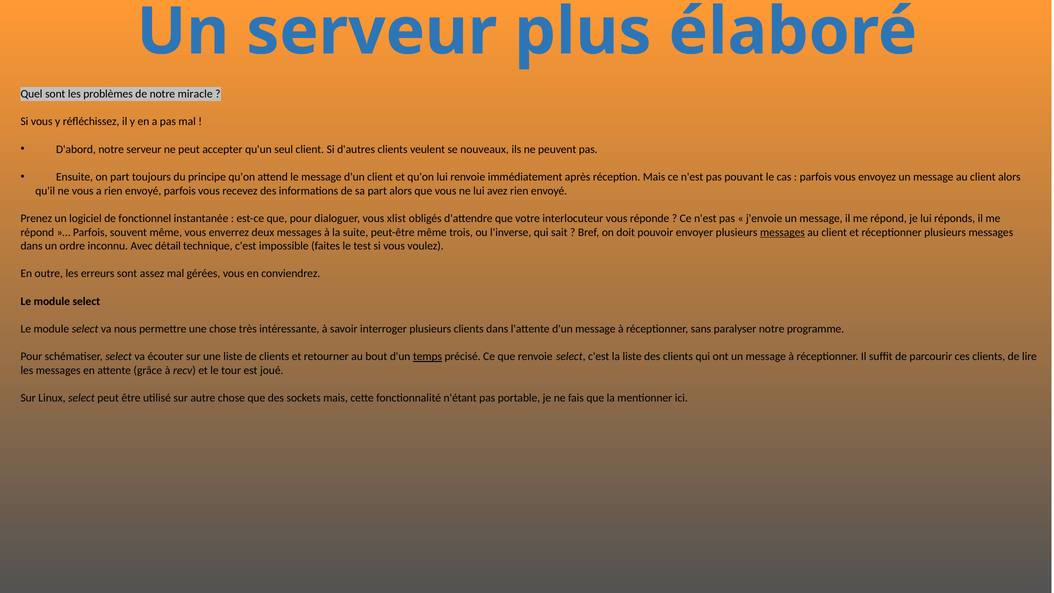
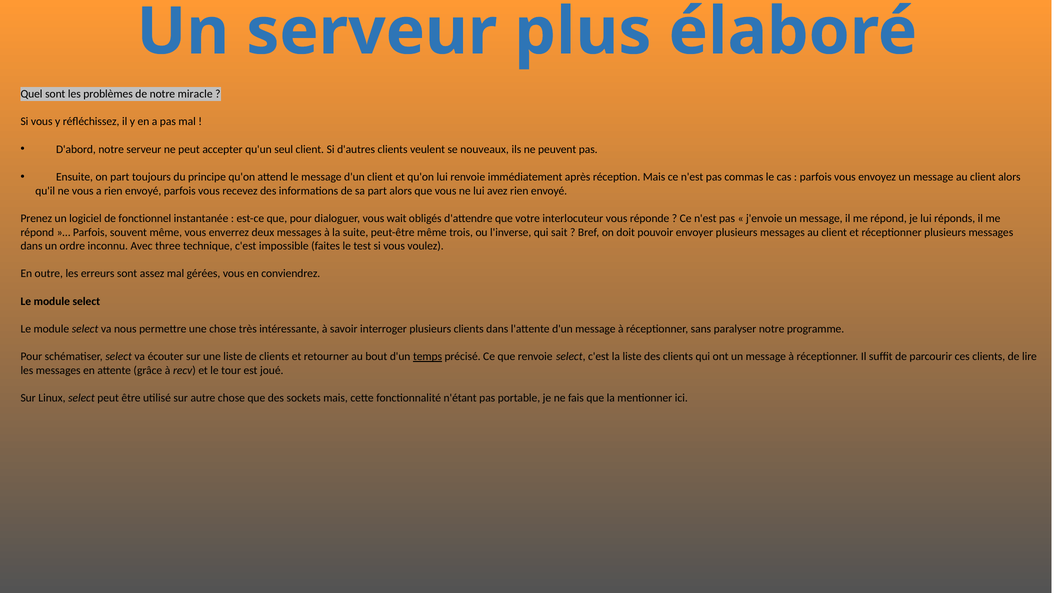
pouvant: pouvant -> commas (744, 177)
xlist: xlist -> wait (397, 218)
messages underline: present -> none (782, 232)
détail: détail -> three (168, 246)
